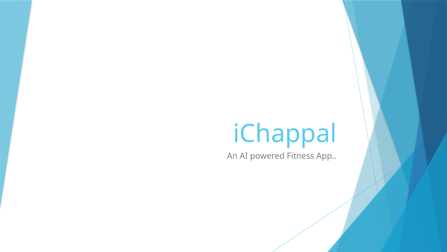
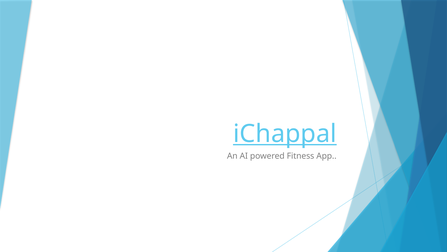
iChappal underline: none -> present (285, 133)
